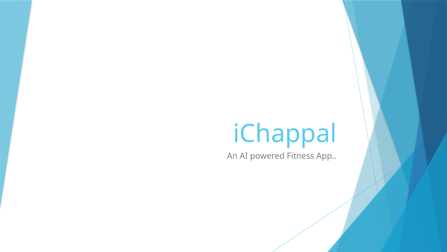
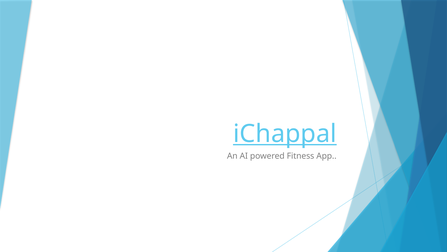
iChappal underline: none -> present (285, 133)
